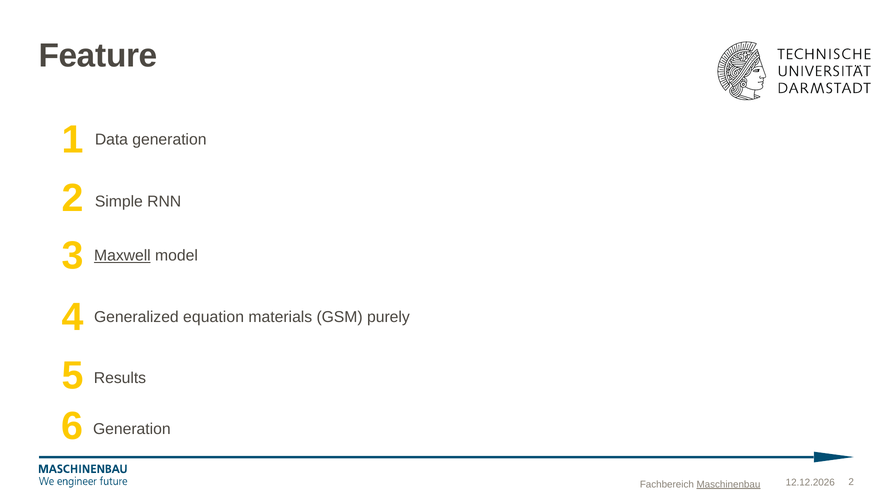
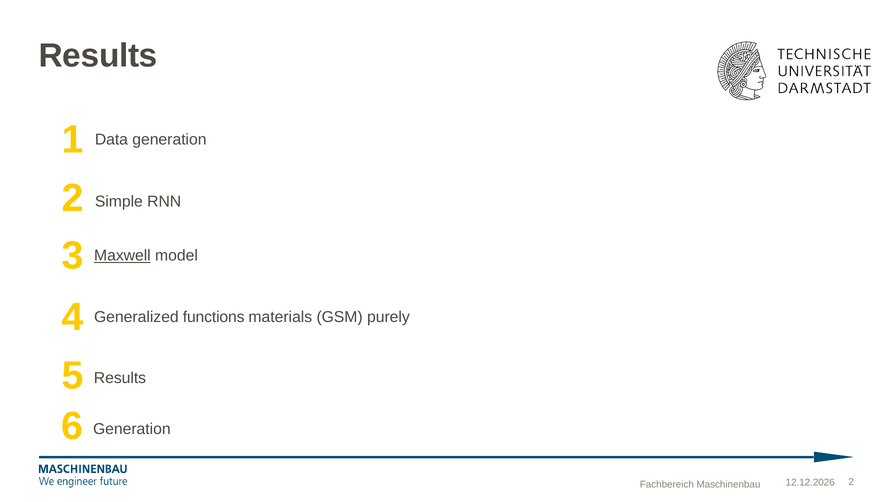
Feature: Feature -> Results (98, 56)
equation: equation -> functions (214, 317)
Maschinenbau underline: present -> none (728, 485)
